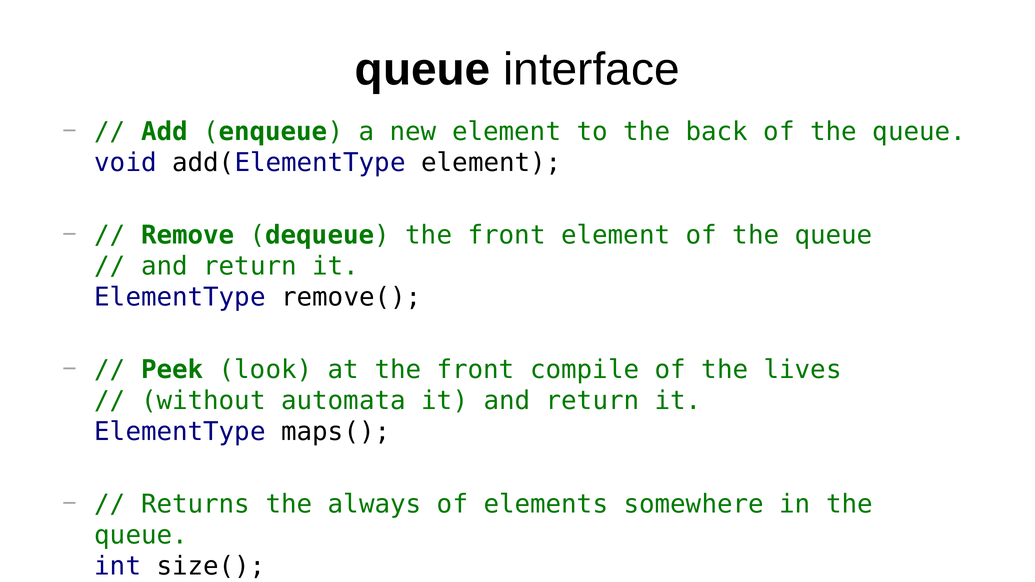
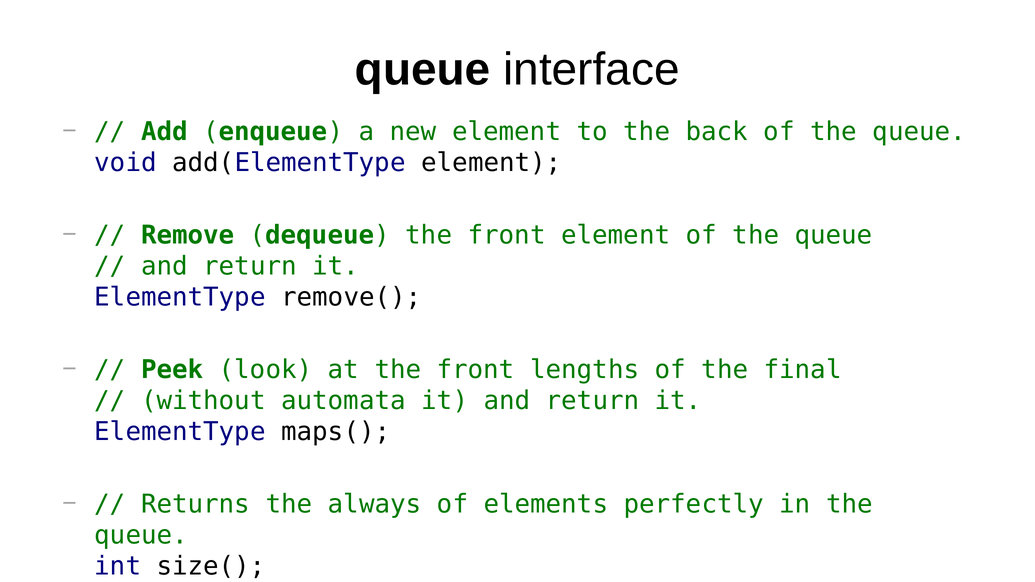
compile: compile -> lengths (585, 370)
lives: lives -> final (803, 370)
somewhere: somewhere -> perfectly (694, 504)
